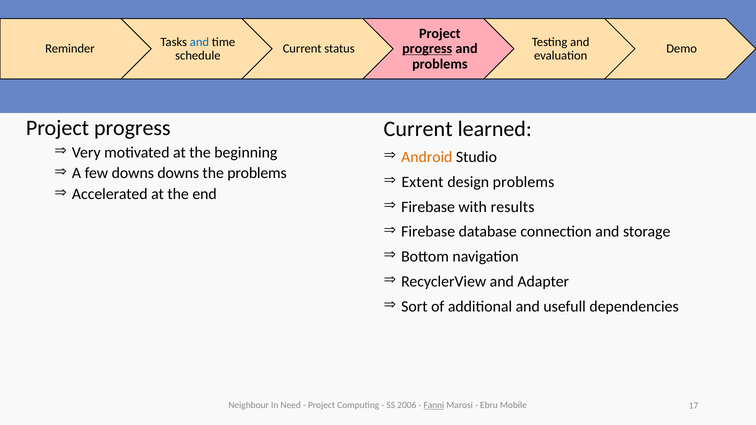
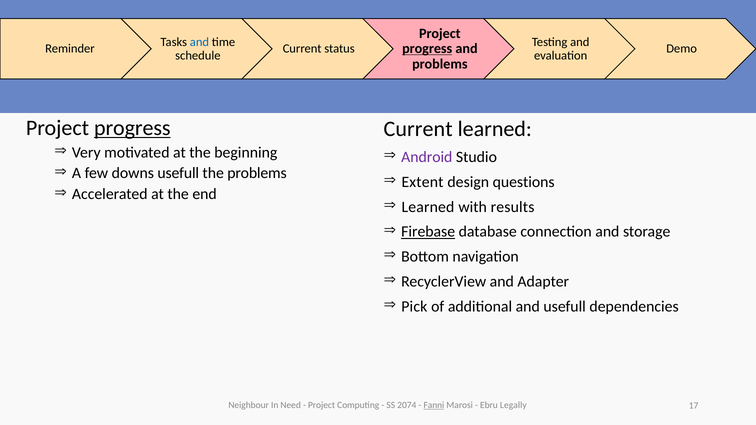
progress underline: none -> present (132, 128)
Android colour: orange -> purple (427, 157)
downs downs: downs -> usefull (178, 173)
design problems: problems -> questions (524, 182)
Firebase: Firebase -> Learned (428, 207)
Firebase underline: none -> present (428, 232)
Sort: Sort -> Pick (414, 306)
2006: 2006 -> 2074 (407, 405)
Mobile: Mobile -> Legally (513, 405)
